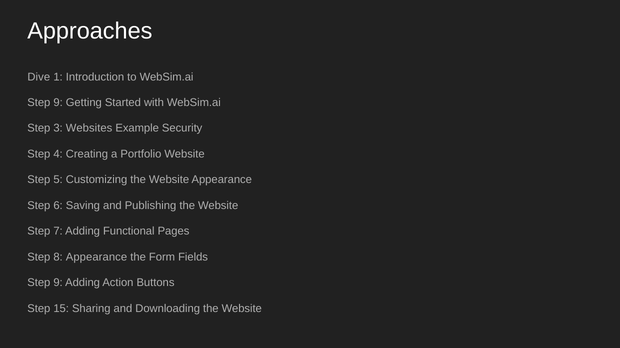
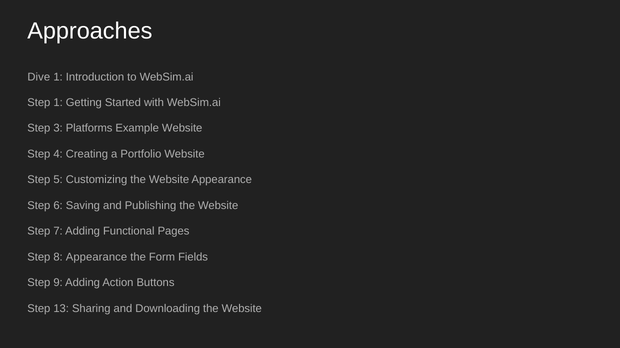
9: 9 -> 1 (58, 103)
Websites: Websites -> Platforms (89, 129)
Example Security: Security -> Website (182, 129)
15: 15 -> 13 (61, 309)
